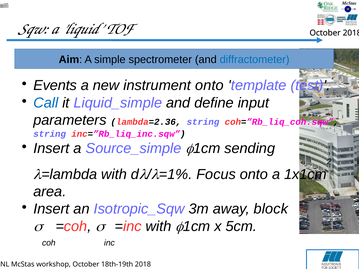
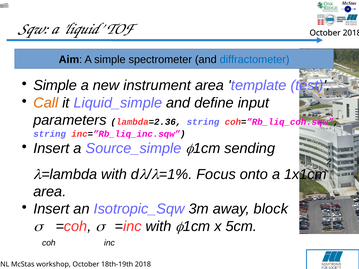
Events: Events -> Simple (55, 86)
instrument onto: onto -> area (209, 86)
Call colour: blue -> orange (46, 103)
